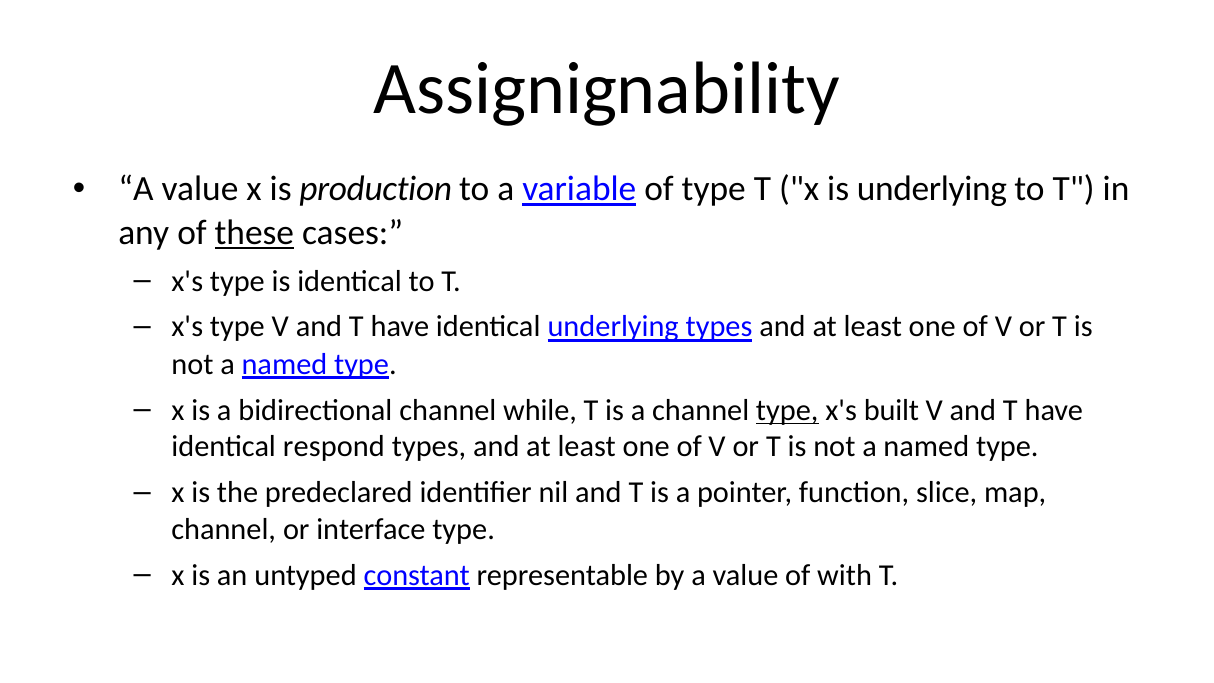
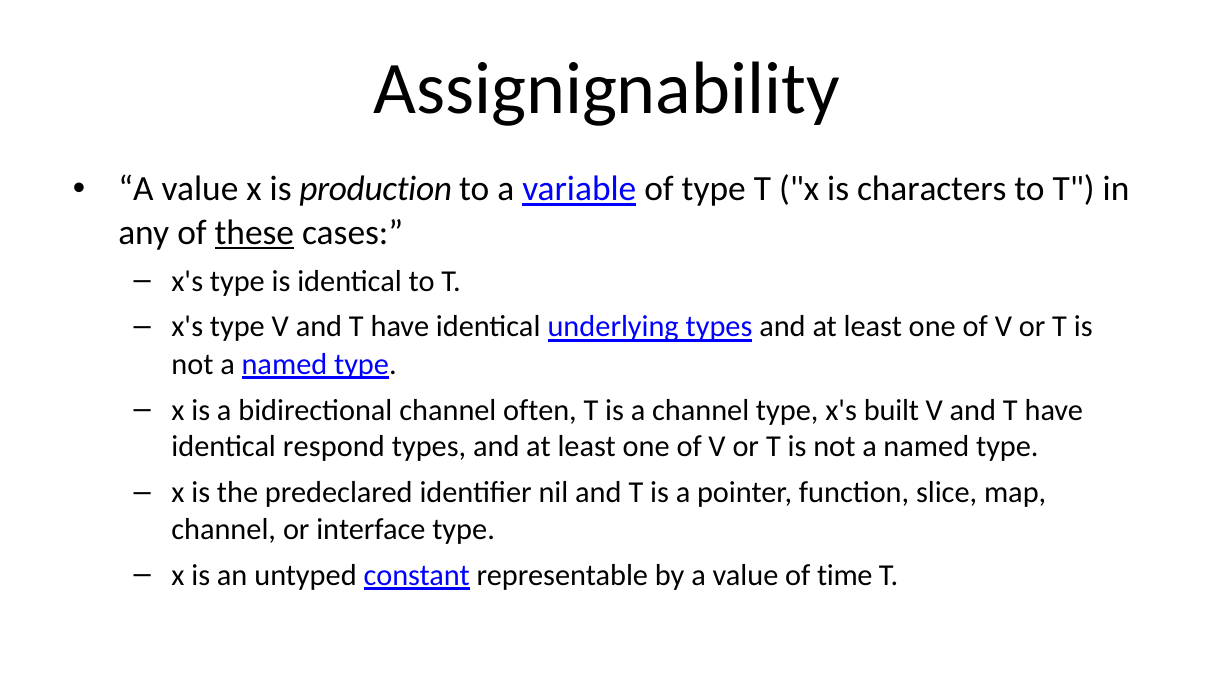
is underlying: underlying -> characters (932, 189)
while: while -> often (540, 410)
type underline: present -> none (787, 410)
with: with -> time (845, 575)
